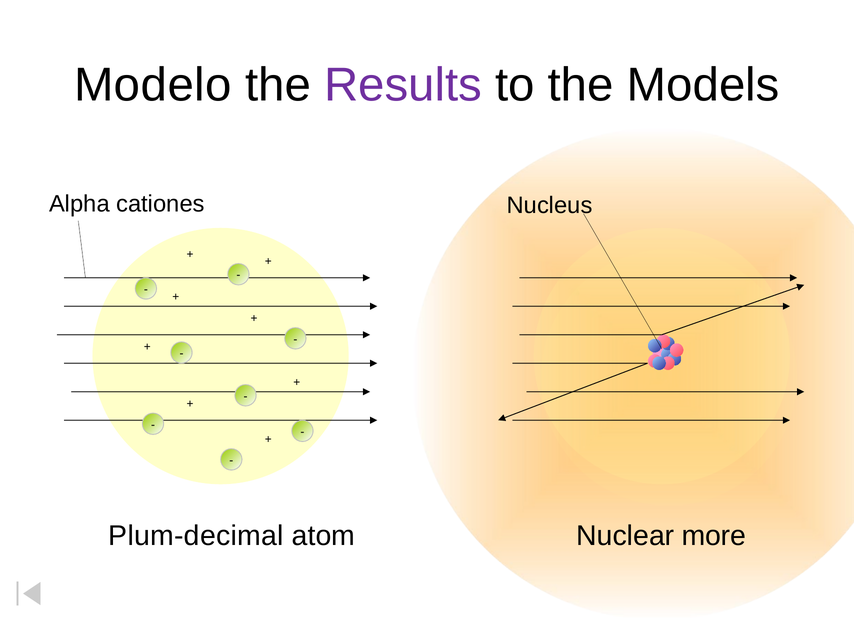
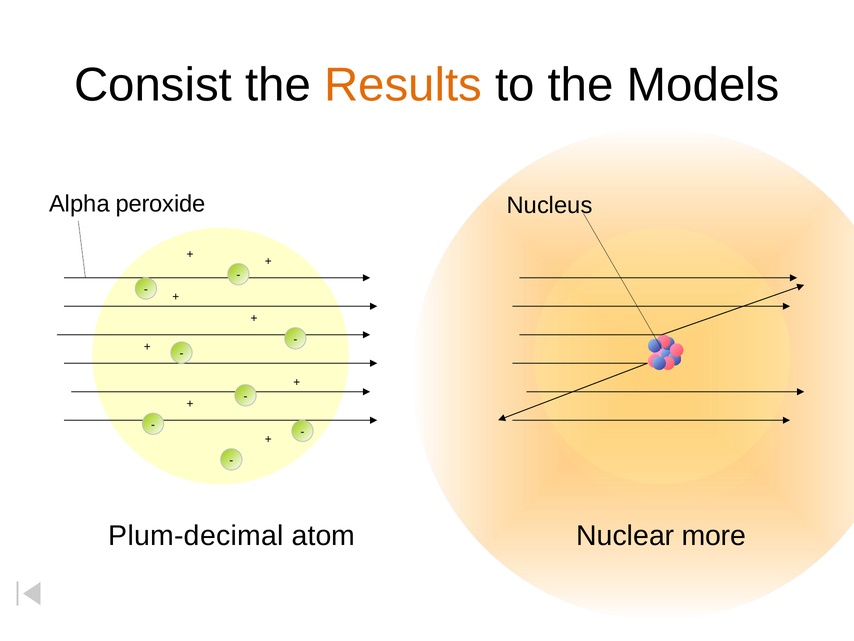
Modelo: Modelo -> Consist (153, 85)
Results colour: purple -> orange (403, 85)
cationes: cationes -> peroxide (161, 204)
